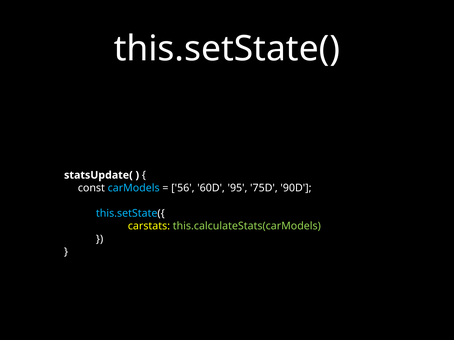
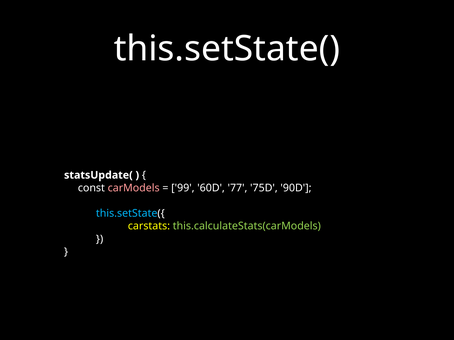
carModels colour: light blue -> pink (134, 188)
56: 56 -> 99 (183, 188)
95: 95 -> 77 (238, 188)
